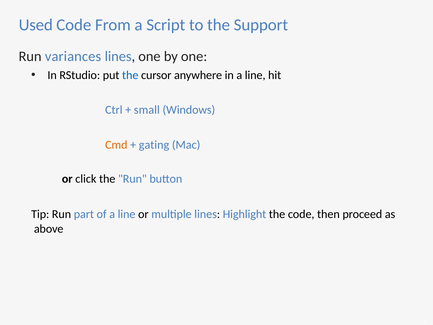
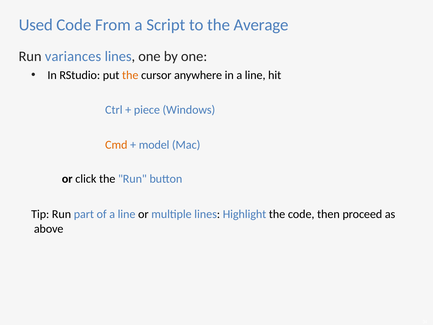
Support: Support -> Average (261, 25)
the colour: blue -> orange (130, 75)
small: small -> piece (147, 110)
gating: gating -> model (154, 145)
